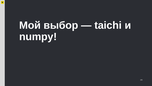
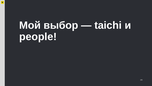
numpy: numpy -> people (38, 36)
